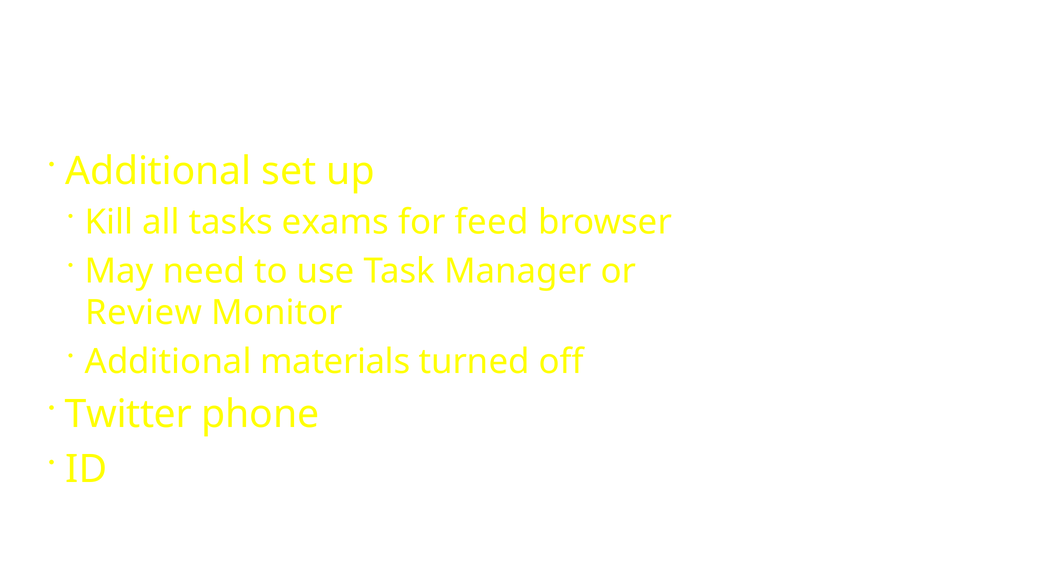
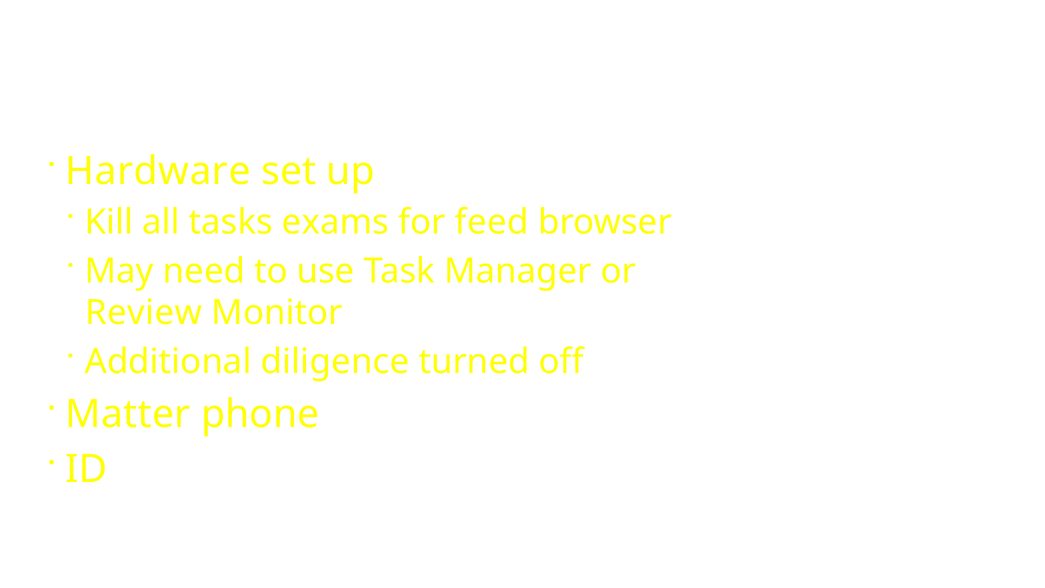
Additional: Additional -> Hardware (158, 171)
materials: materials -> diligence (335, 362)
Twitter: Twitter -> Matter (128, 414)
